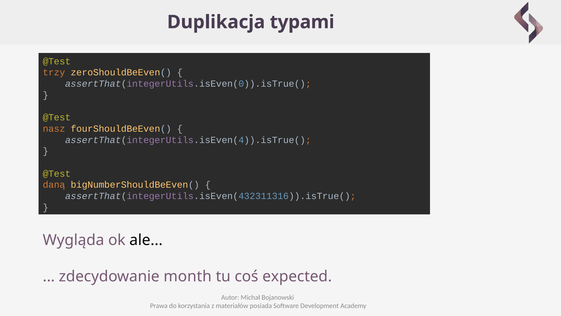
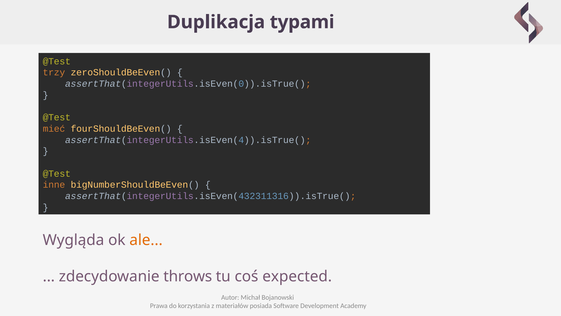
nasz: nasz -> mieć (54, 129)
daną: daną -> inne (54, 185)
ale colour: black -> orange (146, 240)
month: month -> throws (188, 276)
